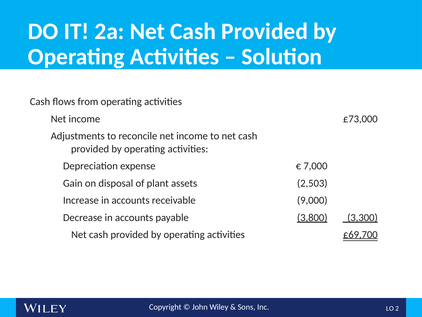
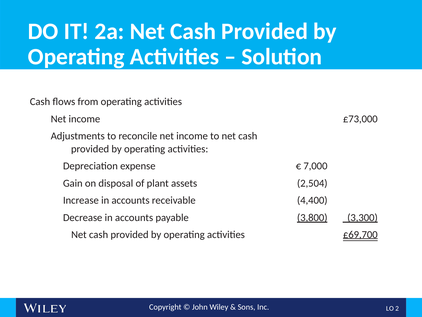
2,503: 2,503 -> 2,504 (312, 183)
9,000: 9,000 -> 4,400 (312, 200)
